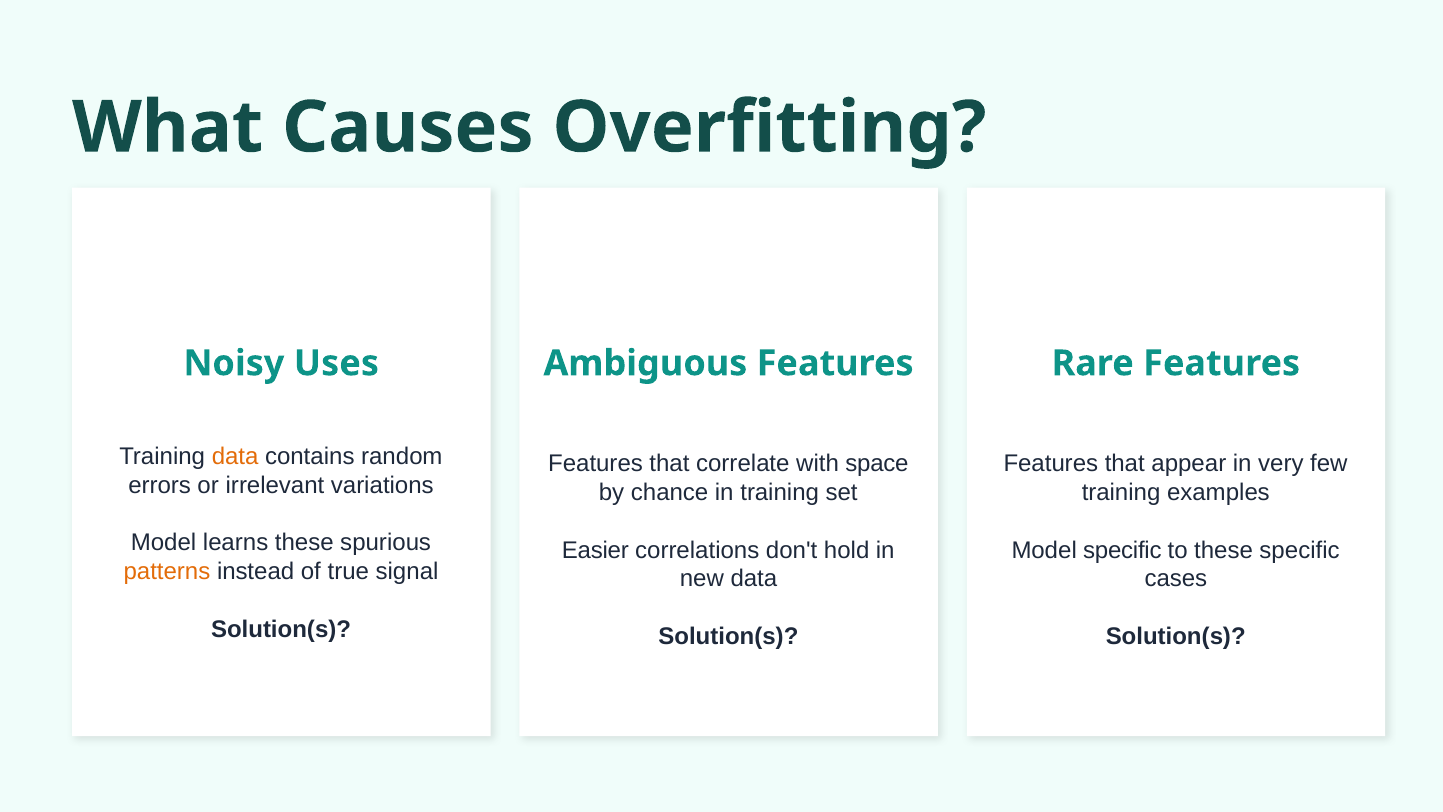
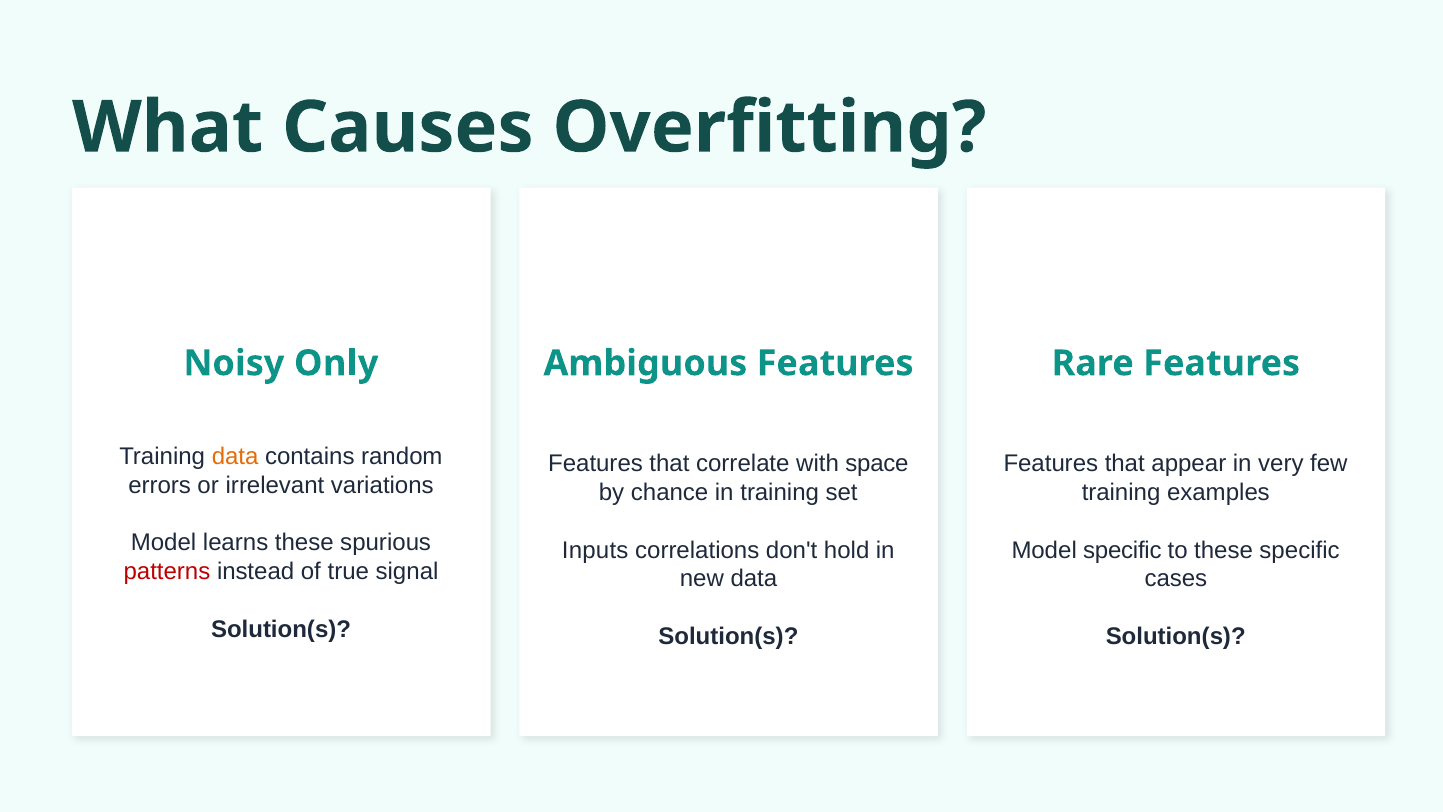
Uses: Uses -> Only (336, 363)
Easier: Easier -> Inputs (595, 550)
patterns colour: orange -> red (167, 572)
